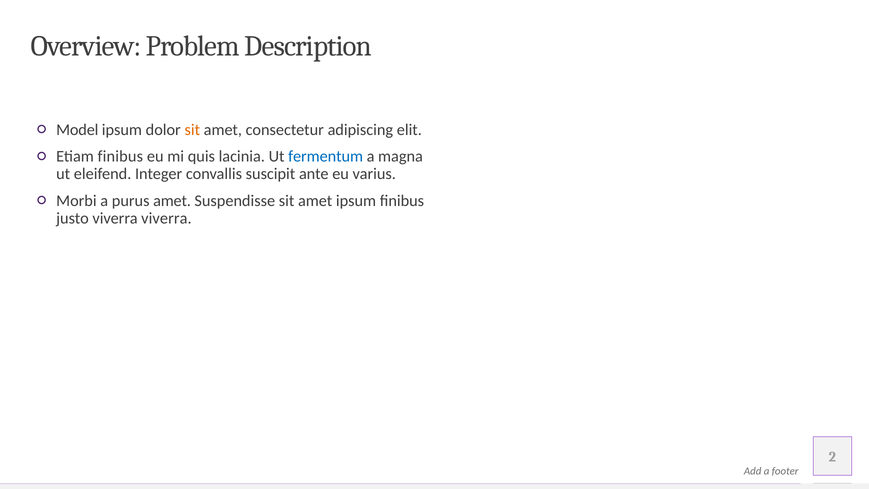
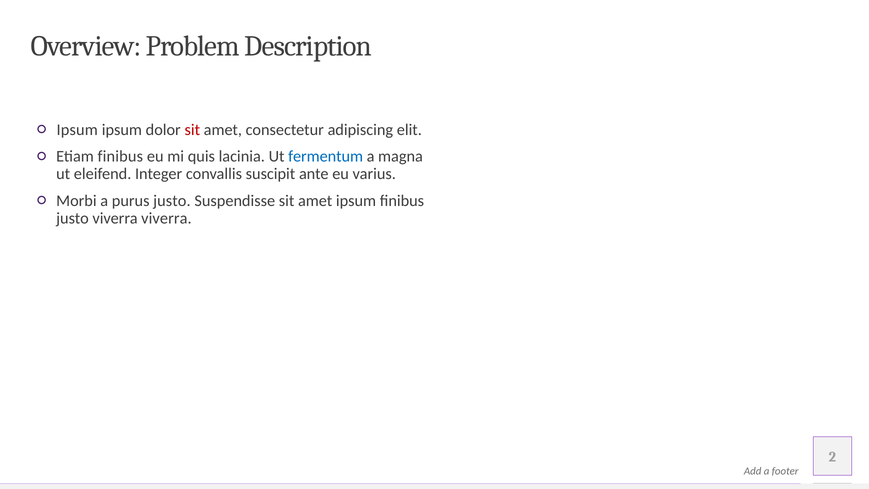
Model: Model -> Ipsum (77, 130)
sit colour: orange -> red (192, 130)
purus amet: amet -> justo (172, 201)
